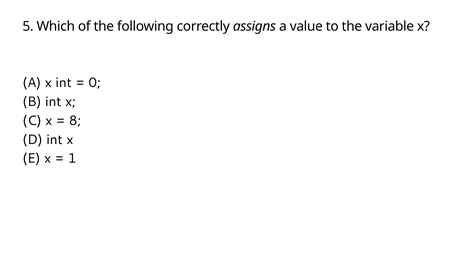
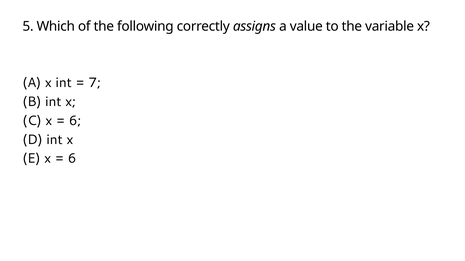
0: 0 -> 7 (95, 83)
8: 8 -> 6 (75, 121)
1: 1 -> 6 (72, 159)
